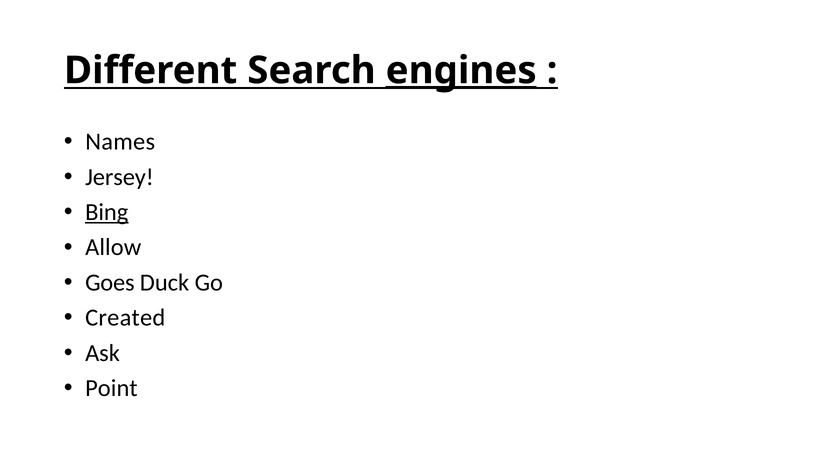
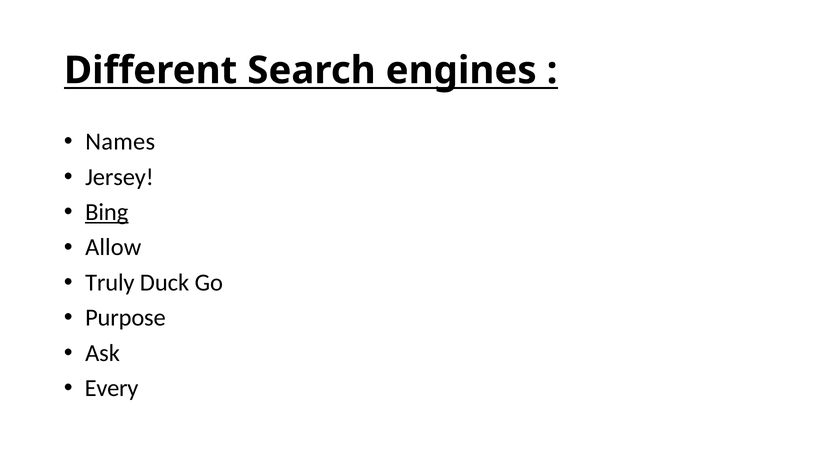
engines underline: present -> none (461, 70)
Goes: Goes -> Truly (110, 283)
Created: Created -> Purpose (125, 318)
Point: Point -> Every (112, 388)
